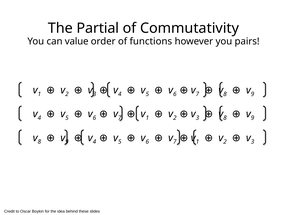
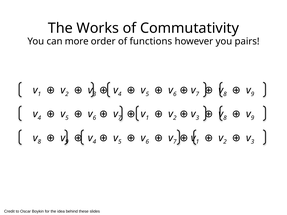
Partial: Partial -> Works (98, 28)
value: value -> more (77, 41)
